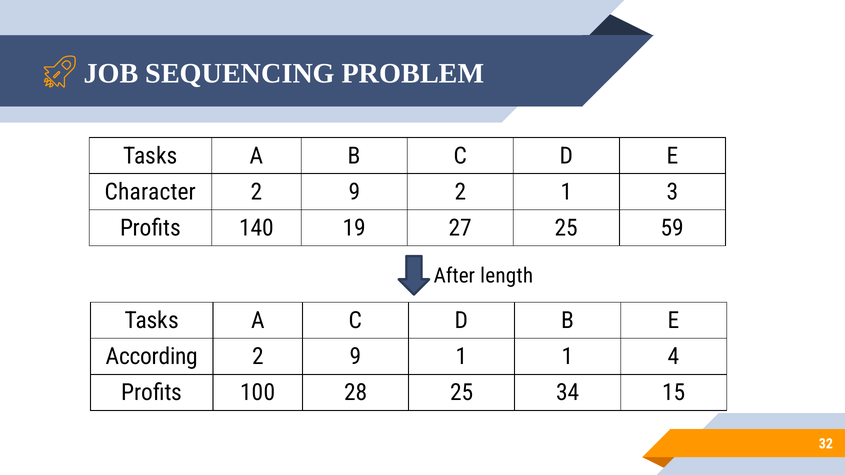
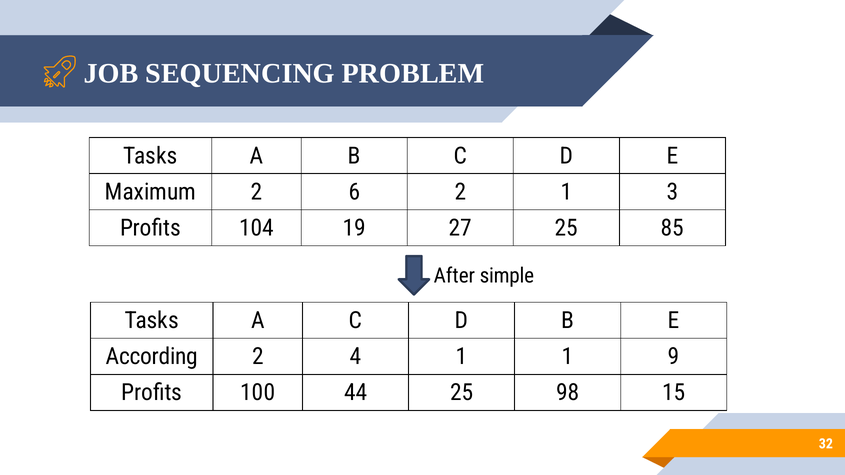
Character: Character -> Maximum (150, 192)
9: 9 -> 6 (354, 192)
140: 140 -> 104 (257, 228)
59: 59 -> 85 (672, 228)
length: length -> simple (507, 276)
9: 9 -> 4 (356, 357)
4: 4 -> 9 (674, 357)
28: 28 -> 44 (356, 393)
34: 34 -> 98 (568, 393)
